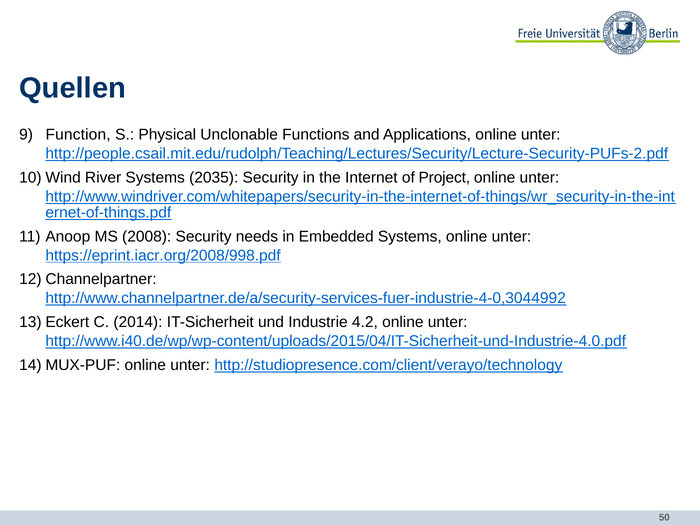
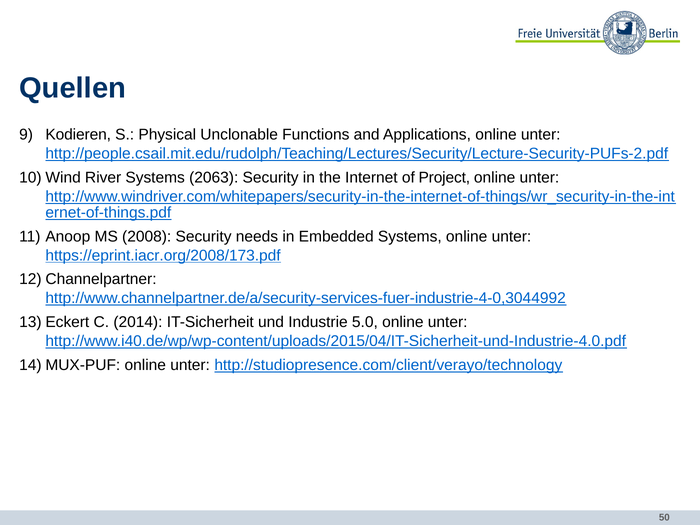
Function: Function -> Kodieren (78, 135)
2035: 2035 -> 2063 (214, 178)
https://eprint.iacr.org/2008/998.pdf: https://eprint.iacr.org/2008/998.pdf -> https://eprint.iacr.org/2008/173.pdf (163, 255)
4.2: 4.2 -> 5.0 (365, 322)
